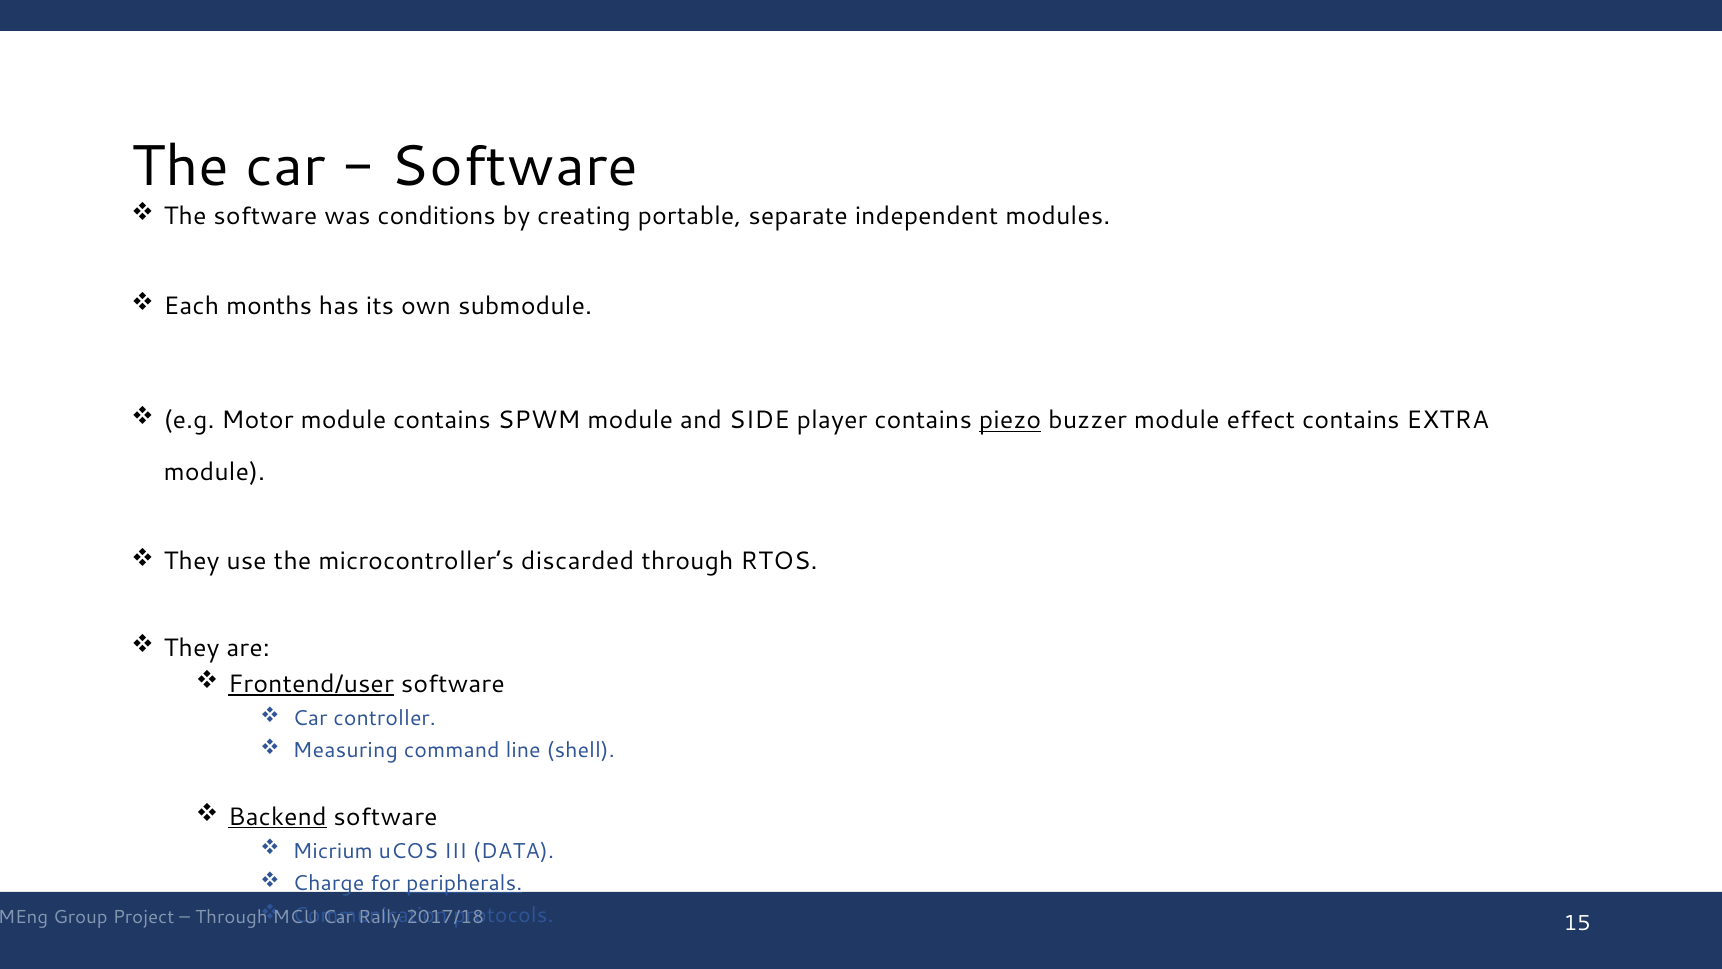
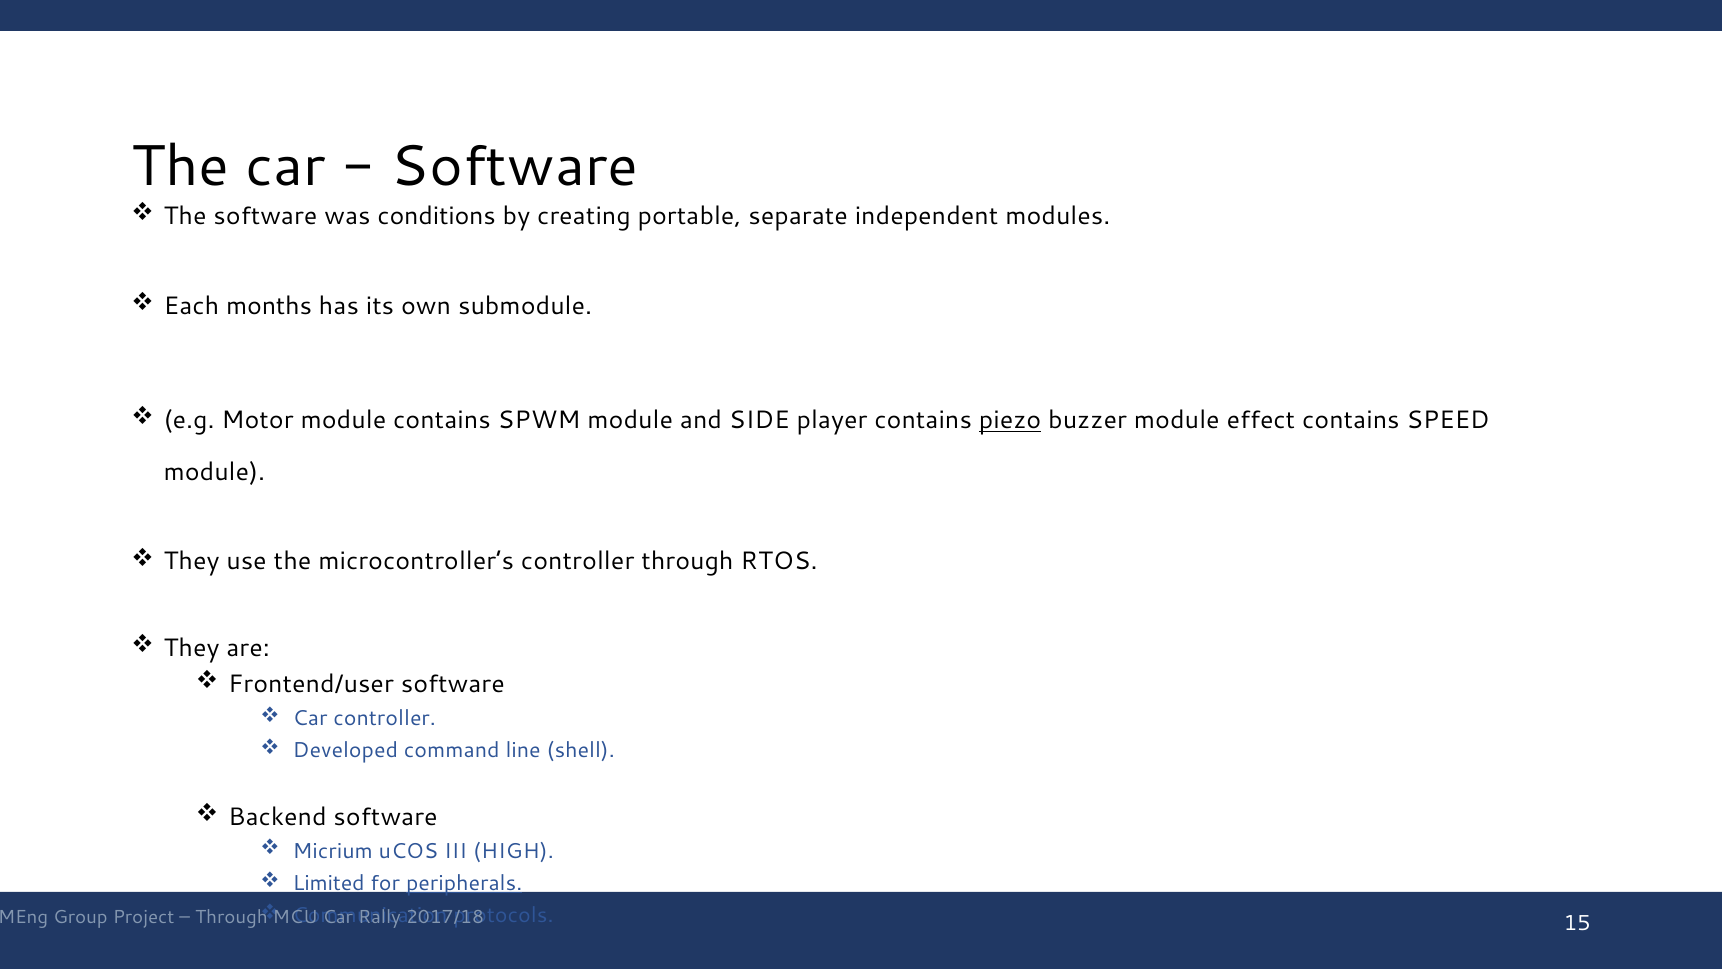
EXTRA: EXTRA -> SPEED (1448, 420)
microcontroller’s discarded: discarded -> controller (578, 561)
Frontend/user underline: present -> none (311, 684)
Measuring: Measuring -> Developed (345, 750)
Backend underline: present -> none (277, 816)
DATA: DATA -> HIGH (513, 851)
Charge: Charge -> Limited (329, 883)
